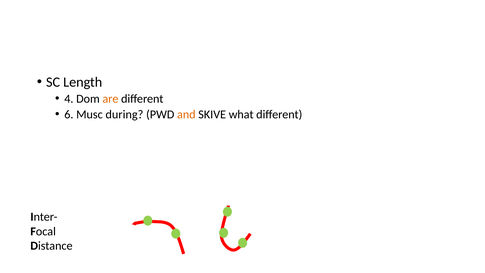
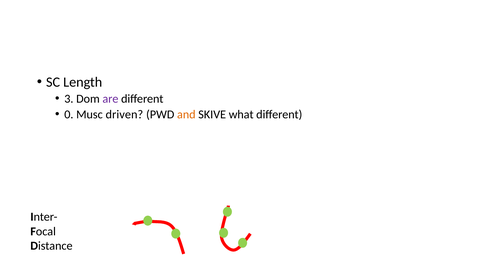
4: 4 -> 3 (69, 99)
are colour: orange -> purple (110, 99)
6: 6 -> 0 (69, 114)
during: during -> driven (124, 114)
